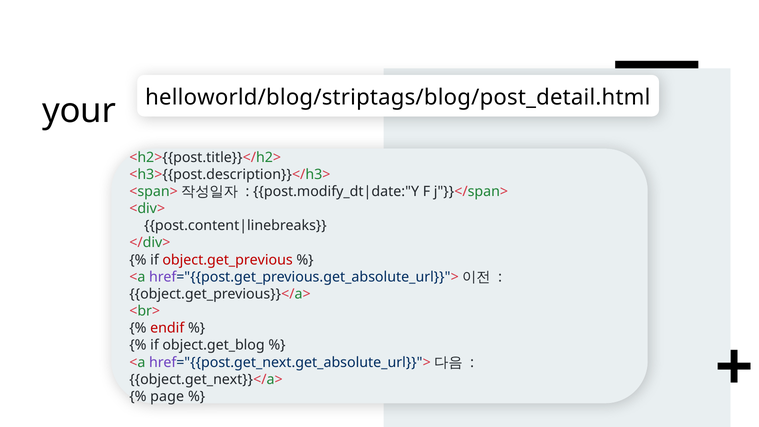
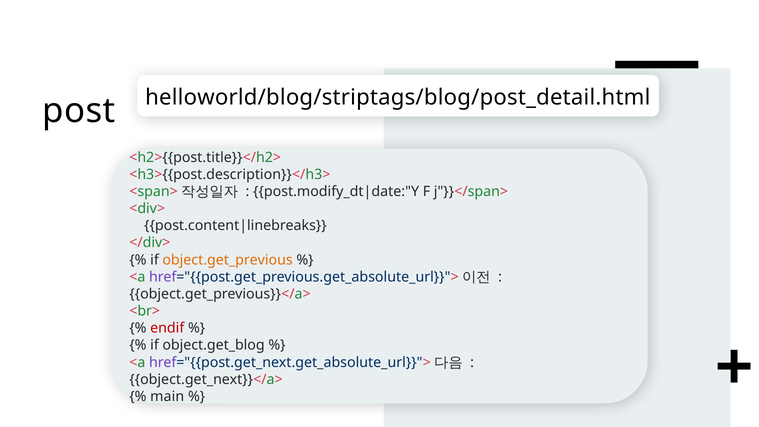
your: your -> post (79, 111)
object.get_previous colour: red -> orange (228, 260)
page: page -> main (167, 396)
